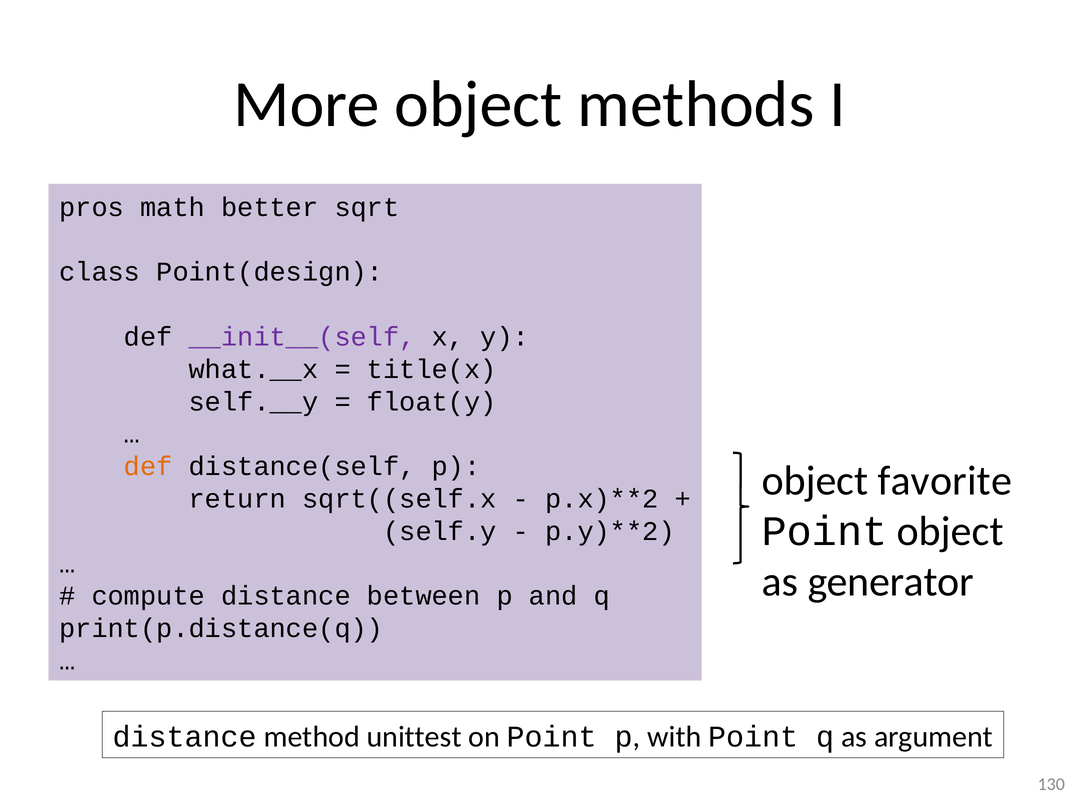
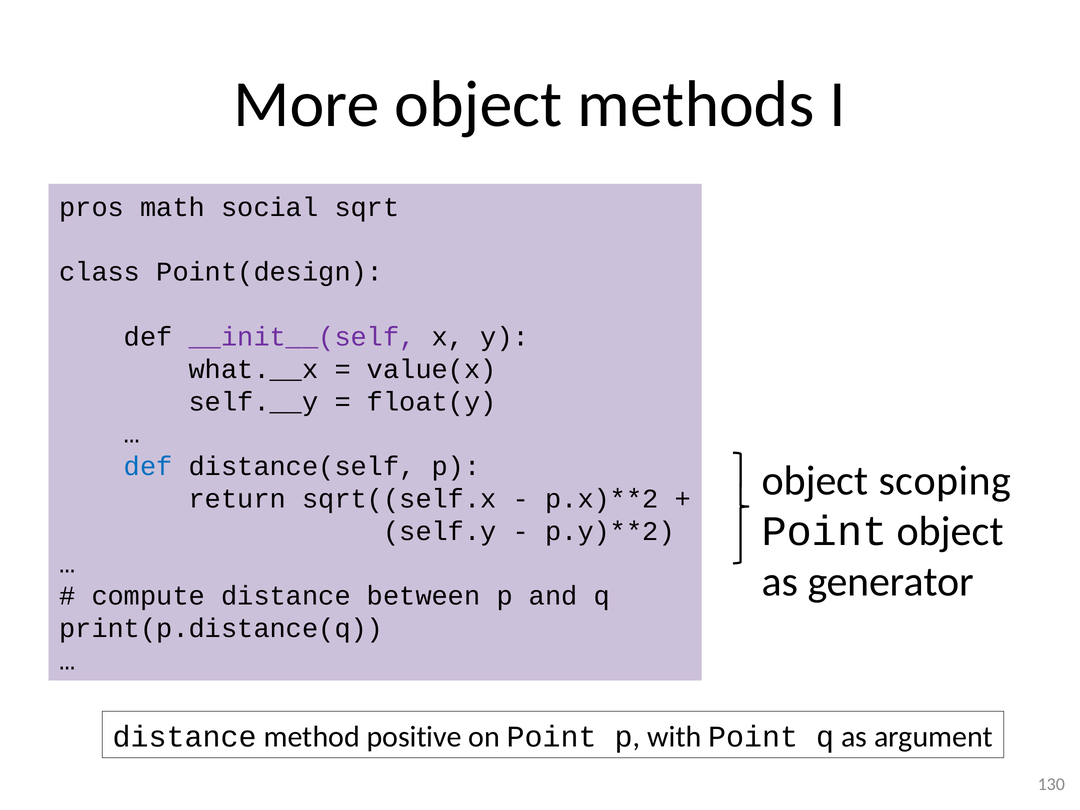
better: better -> social (270, 207)
title(x: title(x -> value(x (432, 369)
def colour: orange -> blue (148, 466)
favorite: favorite -> scoping (945, 481)
unittest: unittest -> positive (414, 737)
